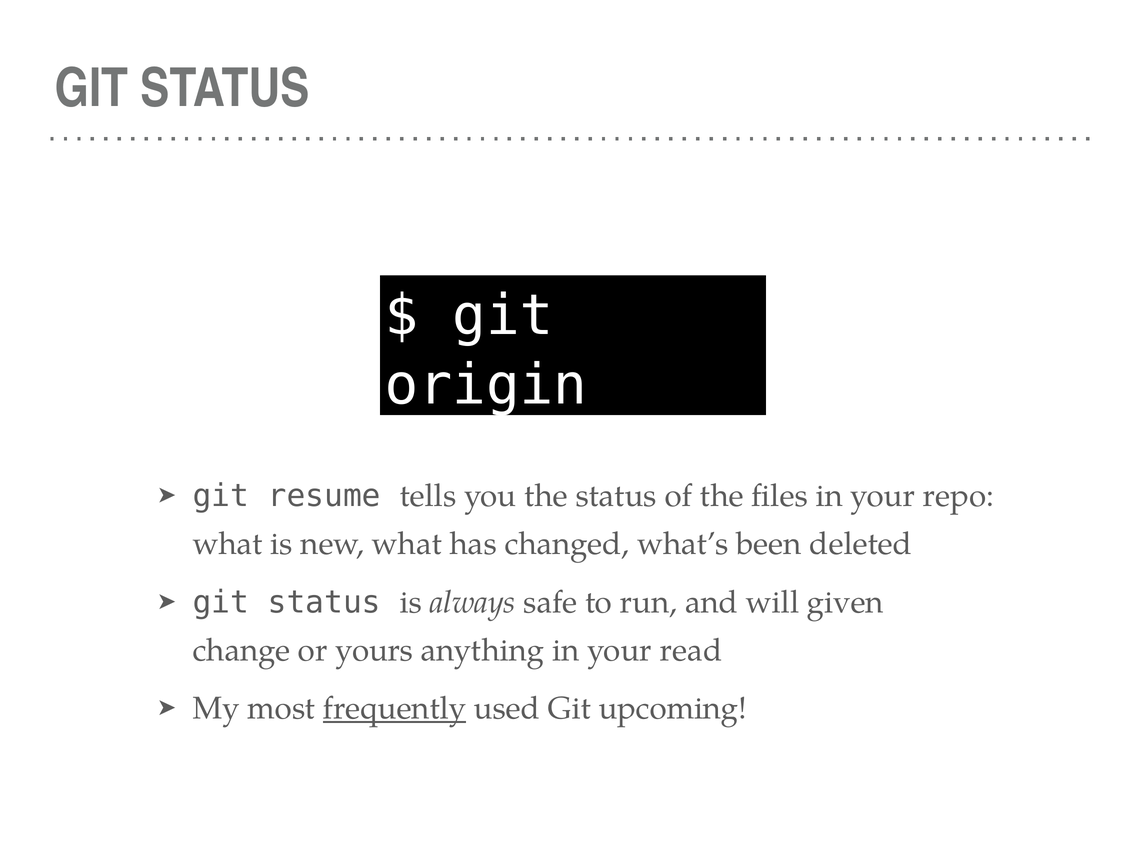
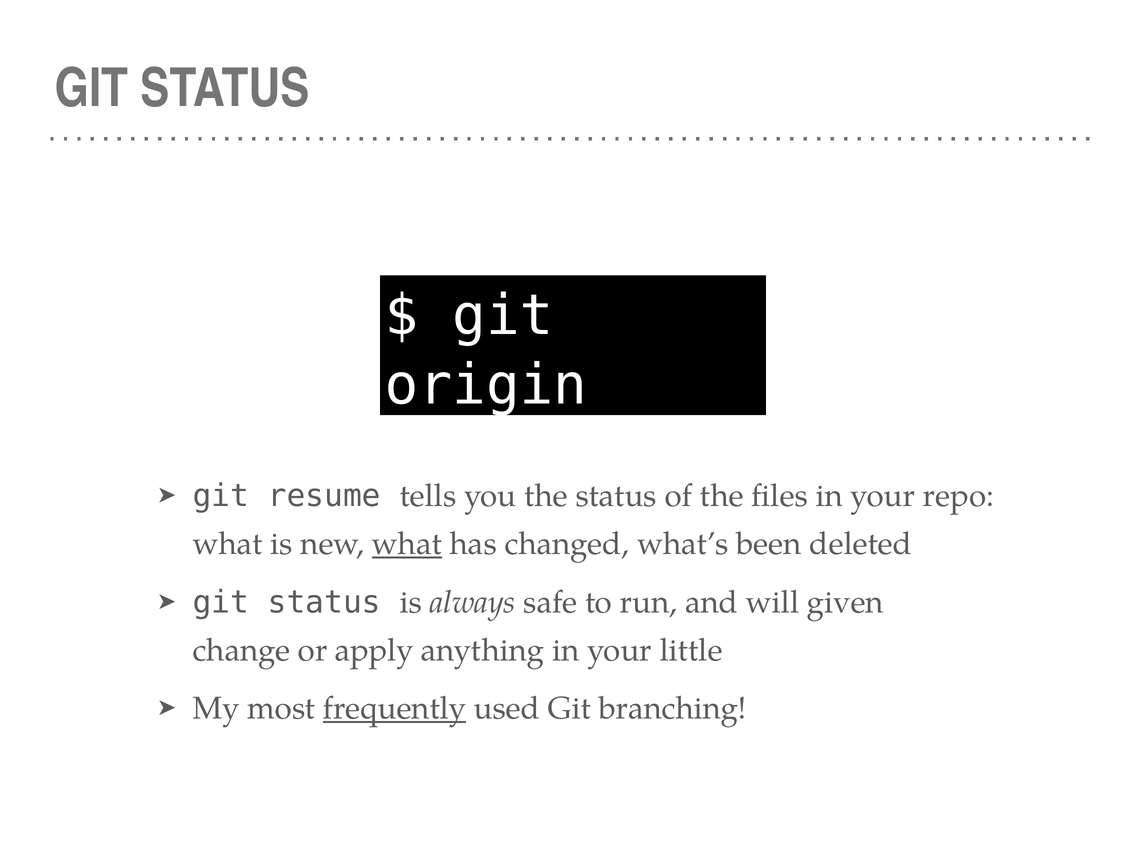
what underline: none -> present (407, 544)
yours: yours -> apply (374, 650)
read: read -> little (691, 650)
upcoming: upcoming -> branching (673, 708)
